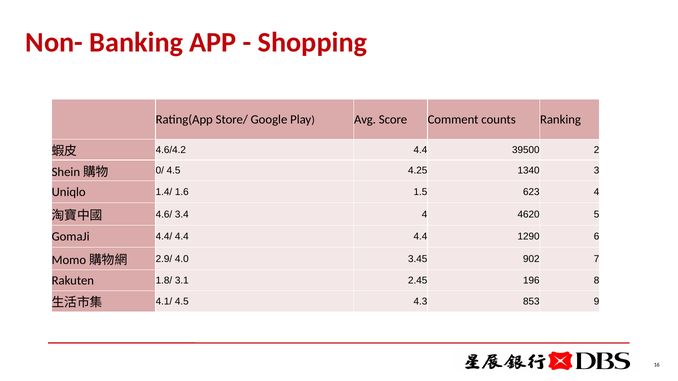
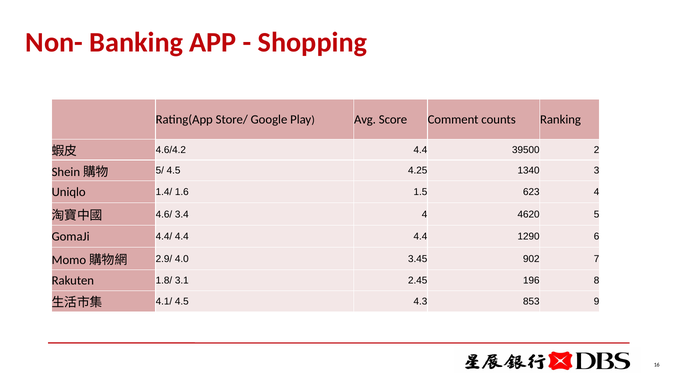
0/: 0/ -> 5/ (160, 171)
